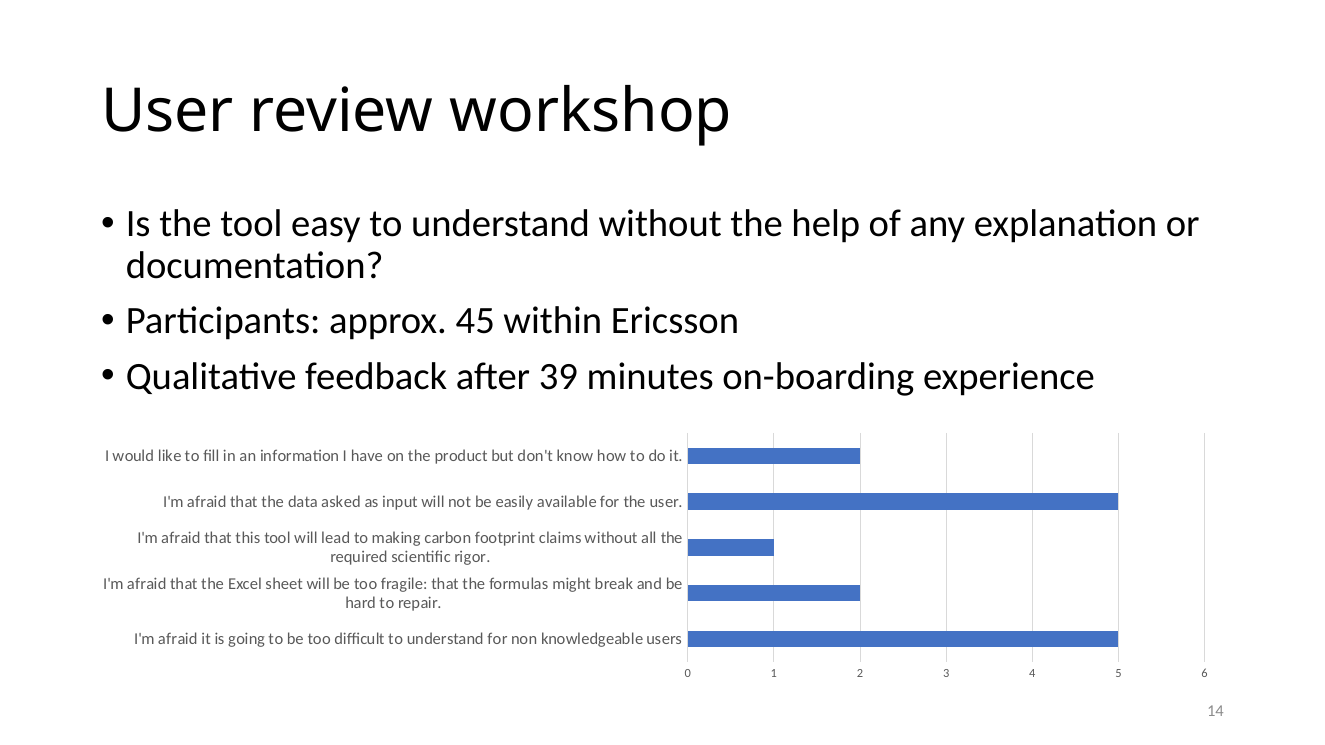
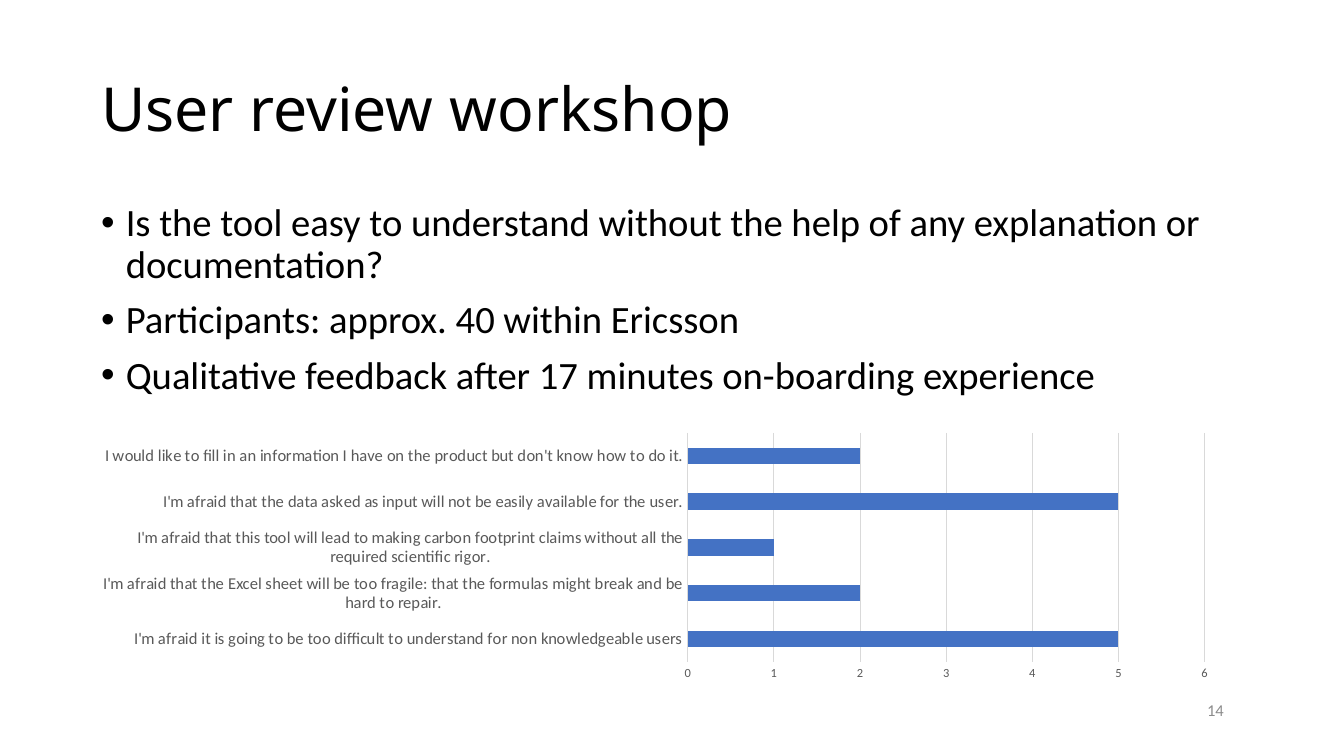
45: 45 -> 40 (475, 321)
39: 39 -> 17 (558, 377)
